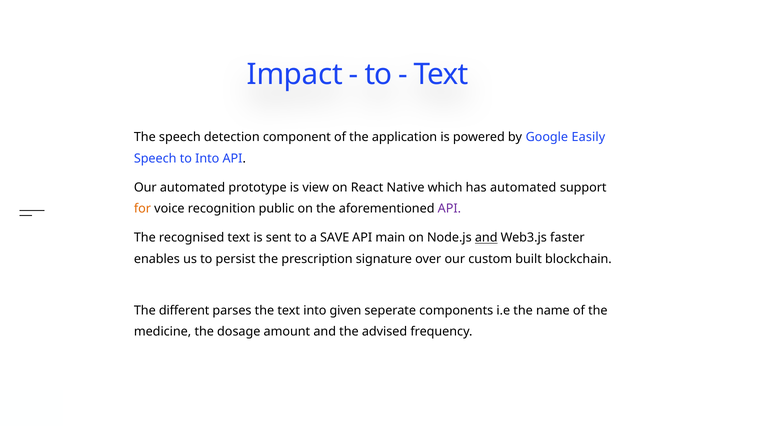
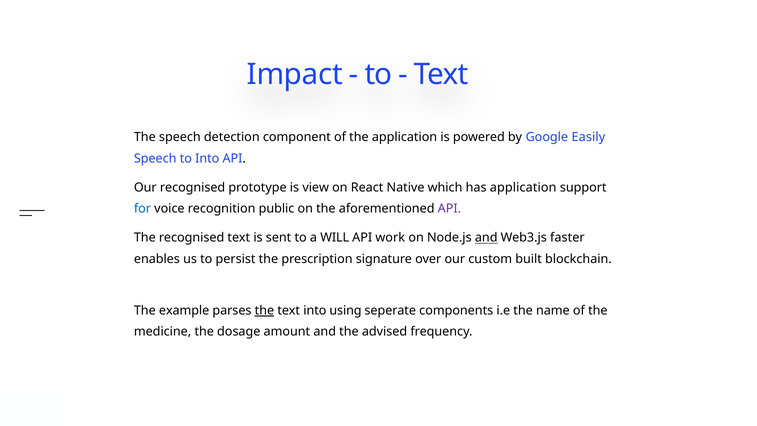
Our automated: automated -> recognised (193, 187)
has automated: automated -> application (523, 187)
for colour: orange -> blue (142, 209)
SAVE: SAVE -> WILL (335, 238)
main: main -> work (390, 238)
different: different -> example (184, 310)
the underline: none -> present (264, 310)
given: given -> using (345, 310)
